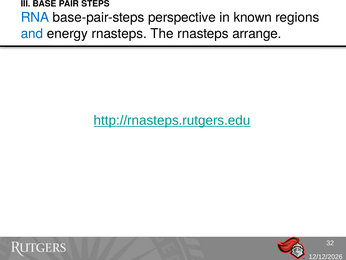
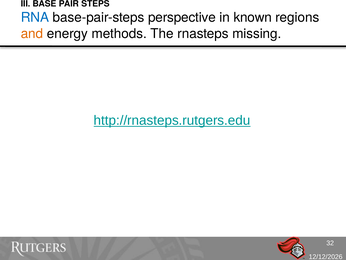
and colour: blue -> orange (32, 34)
energy rnasteps: rnasteps -> methods (119, 34)
arrange: arrange -> missing (257, 34)
